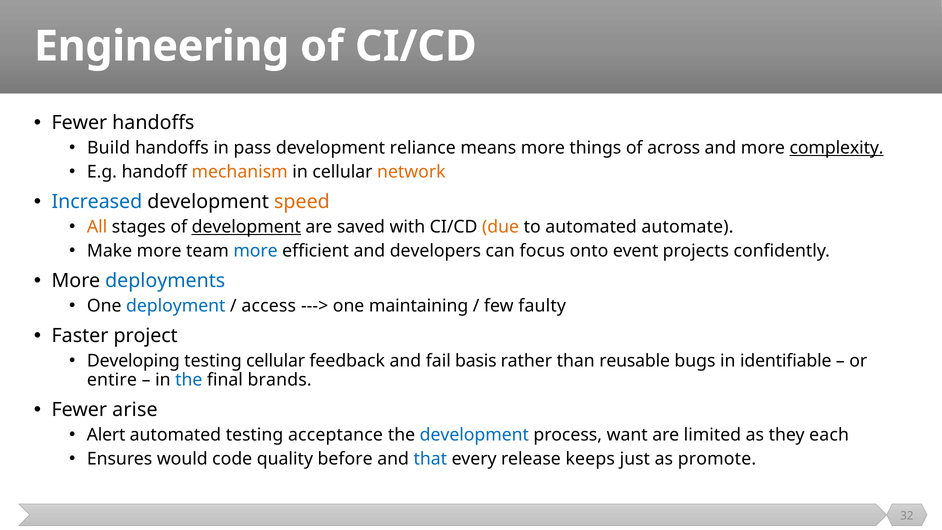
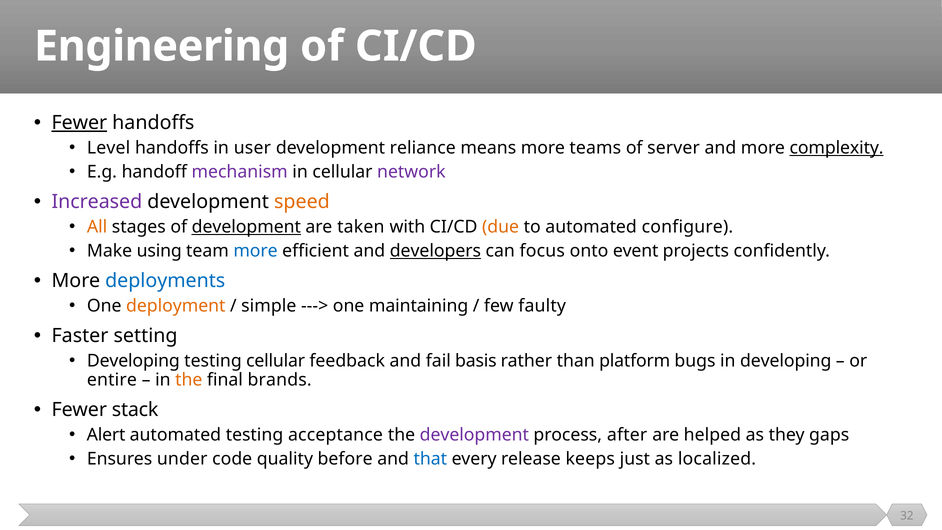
Fewer underline: none -> present (79, 123)
Build: Build -> Level (109, 148)
pass: pass -> user (252, 148)
things: things -> teams (595, 148)
across: across -> server (674, 148)
mechanism colour: orange -> purple (240, 172)
network colour: orange -> purple (411, 172)
Increased colour: blue -> purple (97, 202)
saved: saved -> taken (361, 227)
automate: automate -> configure (687, 227)
Make more: more -> using (159, 251)
developers underline: none -> present (435, 251)
deployment colour: blue -> orange (176, 306)
access: access -> simple (269, 306)
project: project -> setting (146, 336)
reusable: reusable -> platform (635, 361)
in identifiable: identifiable -> developing (786, 361)
the colour: blue -> orange (189, 380)
arise: arise -> stack (135, 410)
development colour: blue -> purple (474, 435)
want: want -> after (627, 435)
limited: limited -> helped (712, 435)
each: each -> gaps (829, 435)
would: would -> under (182, 459)
promote: promote -> localized (717, 459)
